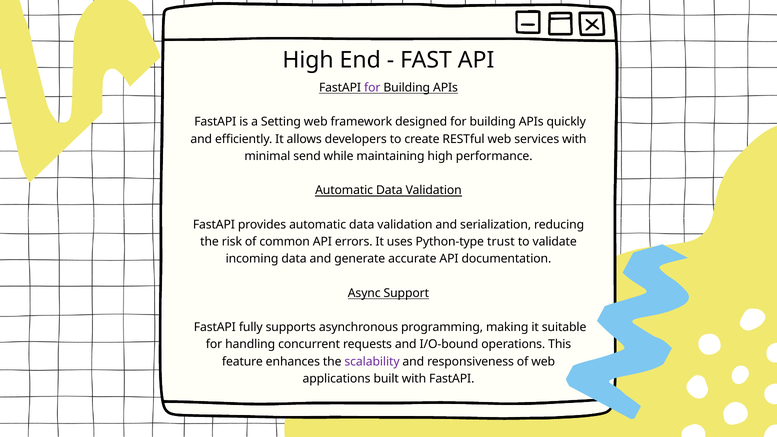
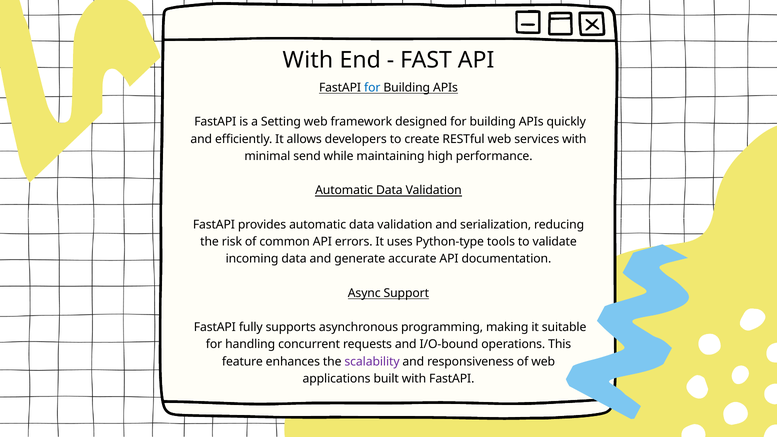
High: High -> With (308, 60)
for colour: purple -> blue (372, 88)
trust: trust -> tools (501, 242)
